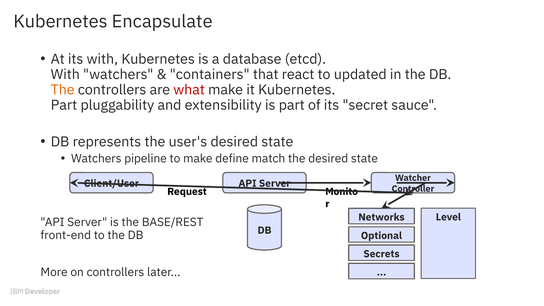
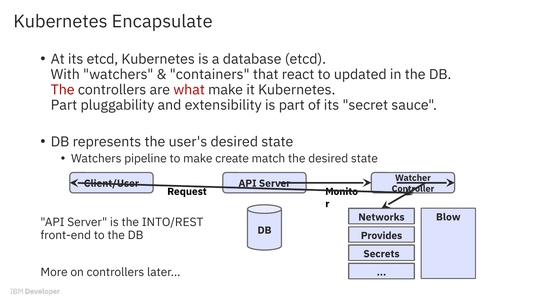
its with: with -> etcd (102, 59)
The colour: orange -> red (63, 90)
define: define -> create (232, 159)
Level: Level -> Blow (448, 217)
BASE/REST: BASE/REST -> INTO/REST (173, 222)
Optional: Optional -> Provides (382, 236)
